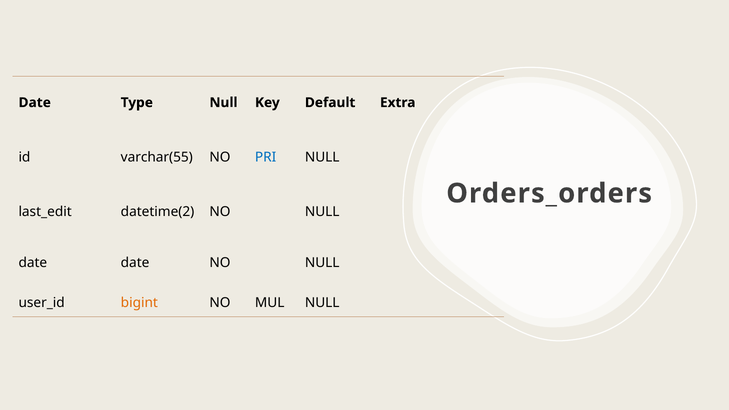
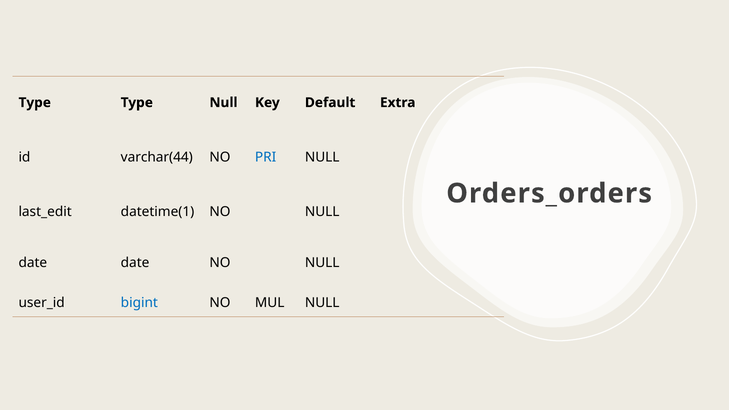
Date: Date -> Type (35, 103)
varchar(55: varchar(55 -> varchar(44 (157, 157)
datetime(2: datetime(2 -> datetime(1 (158, 212)
bigint colour: orange -> blue (139, 303)
